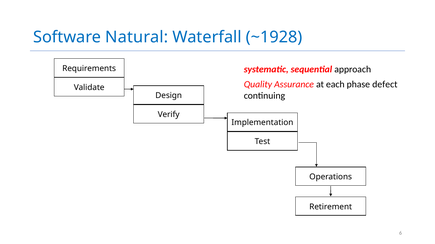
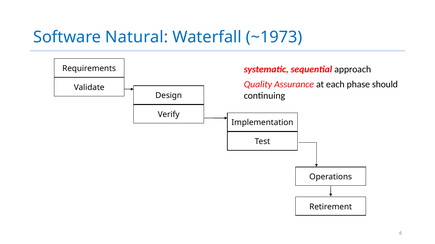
~1928: ~1928 -> ~1973 (274, 37)
defect: defect -> should (385, 85)
